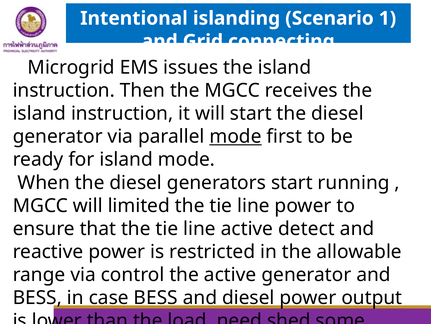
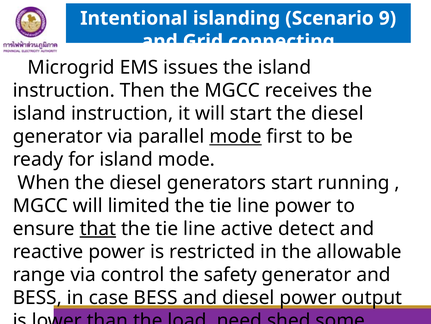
1: 1 -> 9 (387, 18)
that underline: none -> present (98, 228)
the active: active -> safety (230, 274)
